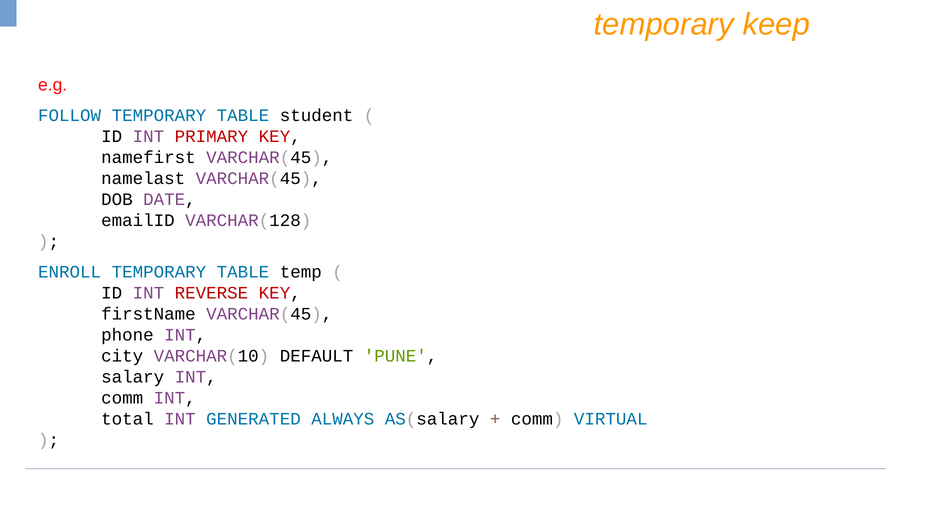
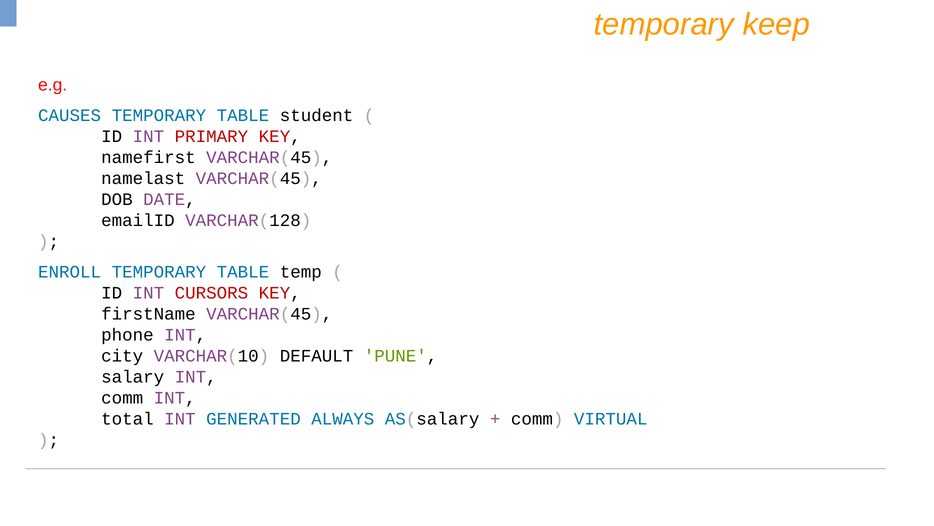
FOLLOW: FOLLOW -> CAUSES (70, 115)
REVERSE: REVERSE -> CURSORS (211, 293)
